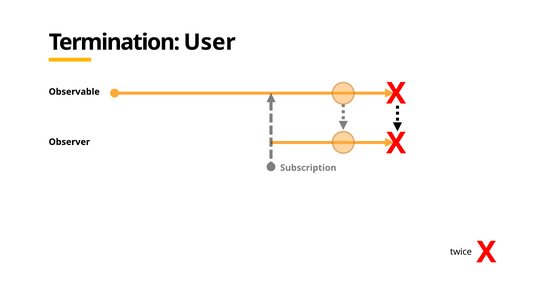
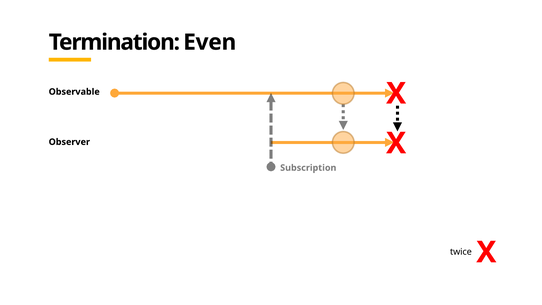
User: User -> Even (210, 42)
